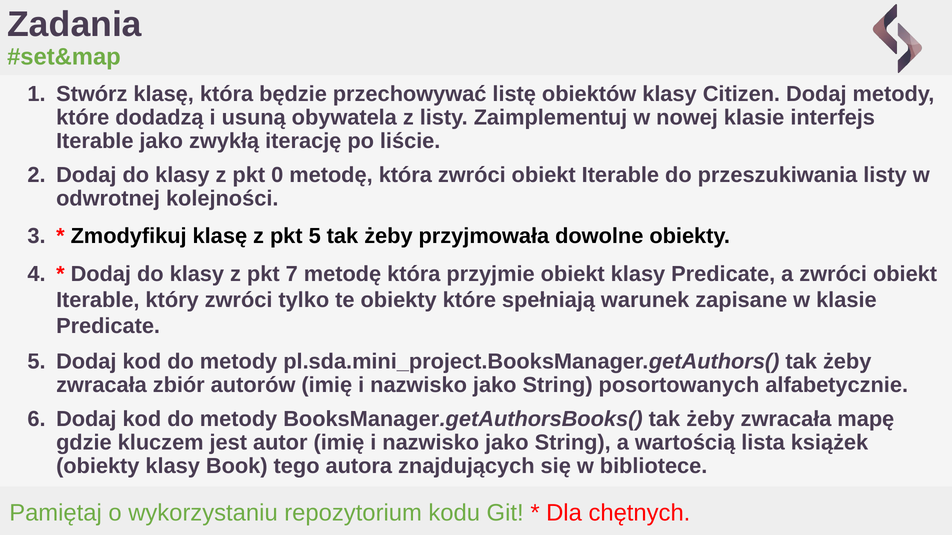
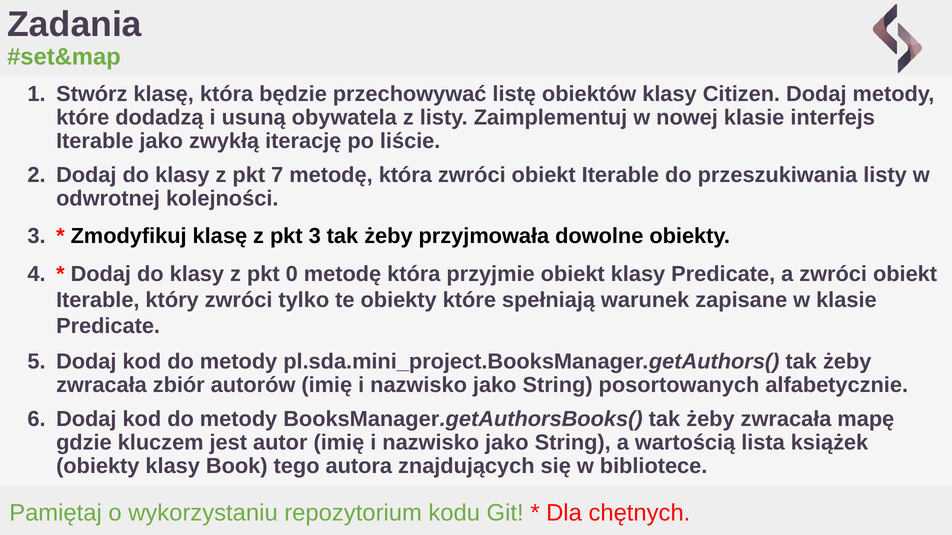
0: 0 -> 7 (277, 175)
pkt 5: 5 -> 3 (315, 236)
7: 7 -> 0 (292, 274)
